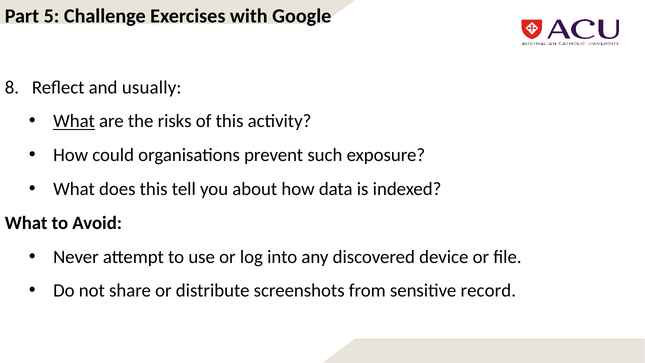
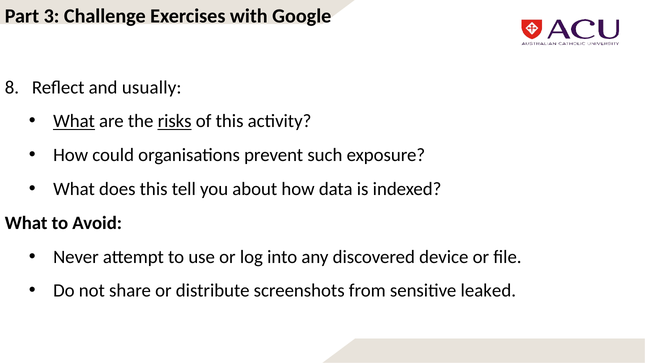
5: 5 -> 3 (52, 16)
risks underline: none -> present (175, 121)
record: record -> leaked (488, 291)
